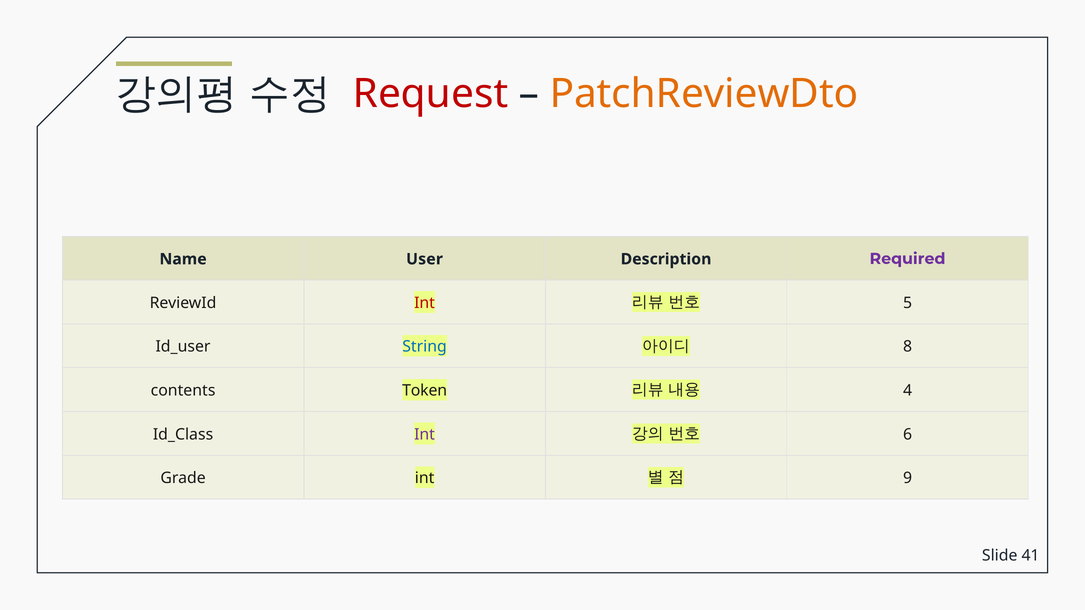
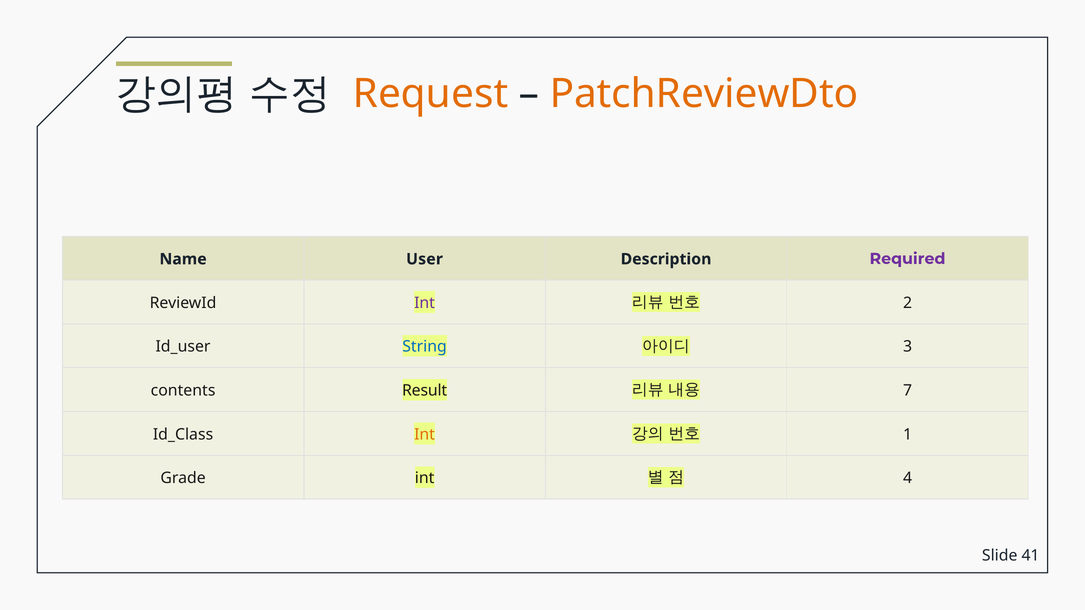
Request colour: red -> orange (430, 94)
Int colour: red -> purple (425, 303)
5: 5 -> 2 (908, 303)
8: 8 -> 3 (908, 347)
Token: Token -> Result (425, 391)
4: 4 -> 7 (908, 391)
Int colour: purple -> orange (425, 435)
6: 6 -> 1 (908, 435)
9: 9 -> 4 (908, 478)
